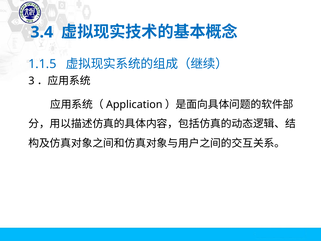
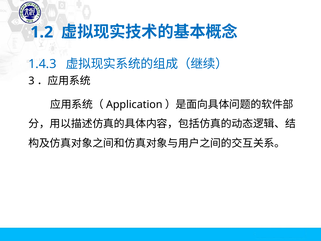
3.4: 3.4 -> 1.2 (42, 32)
1.1.5: 1.1.5 -> 1.4.3 (42, 64)
